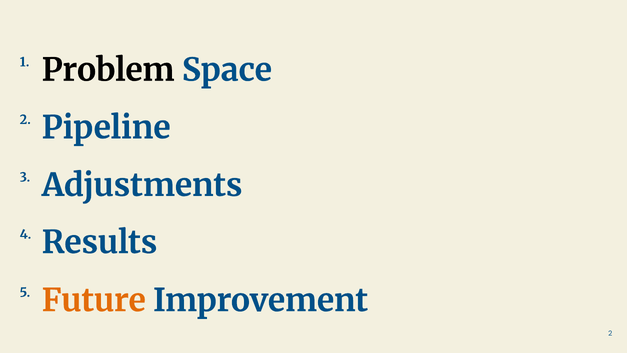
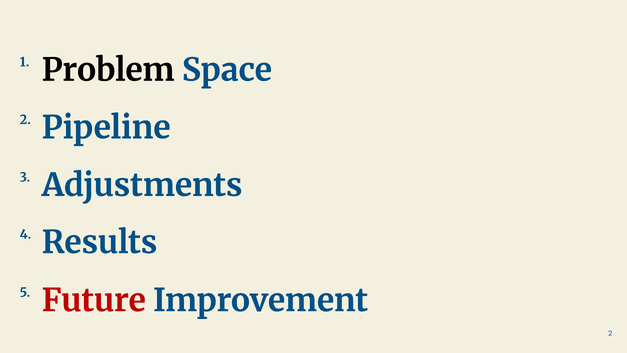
Future colour: orange -> red (94, 300)
